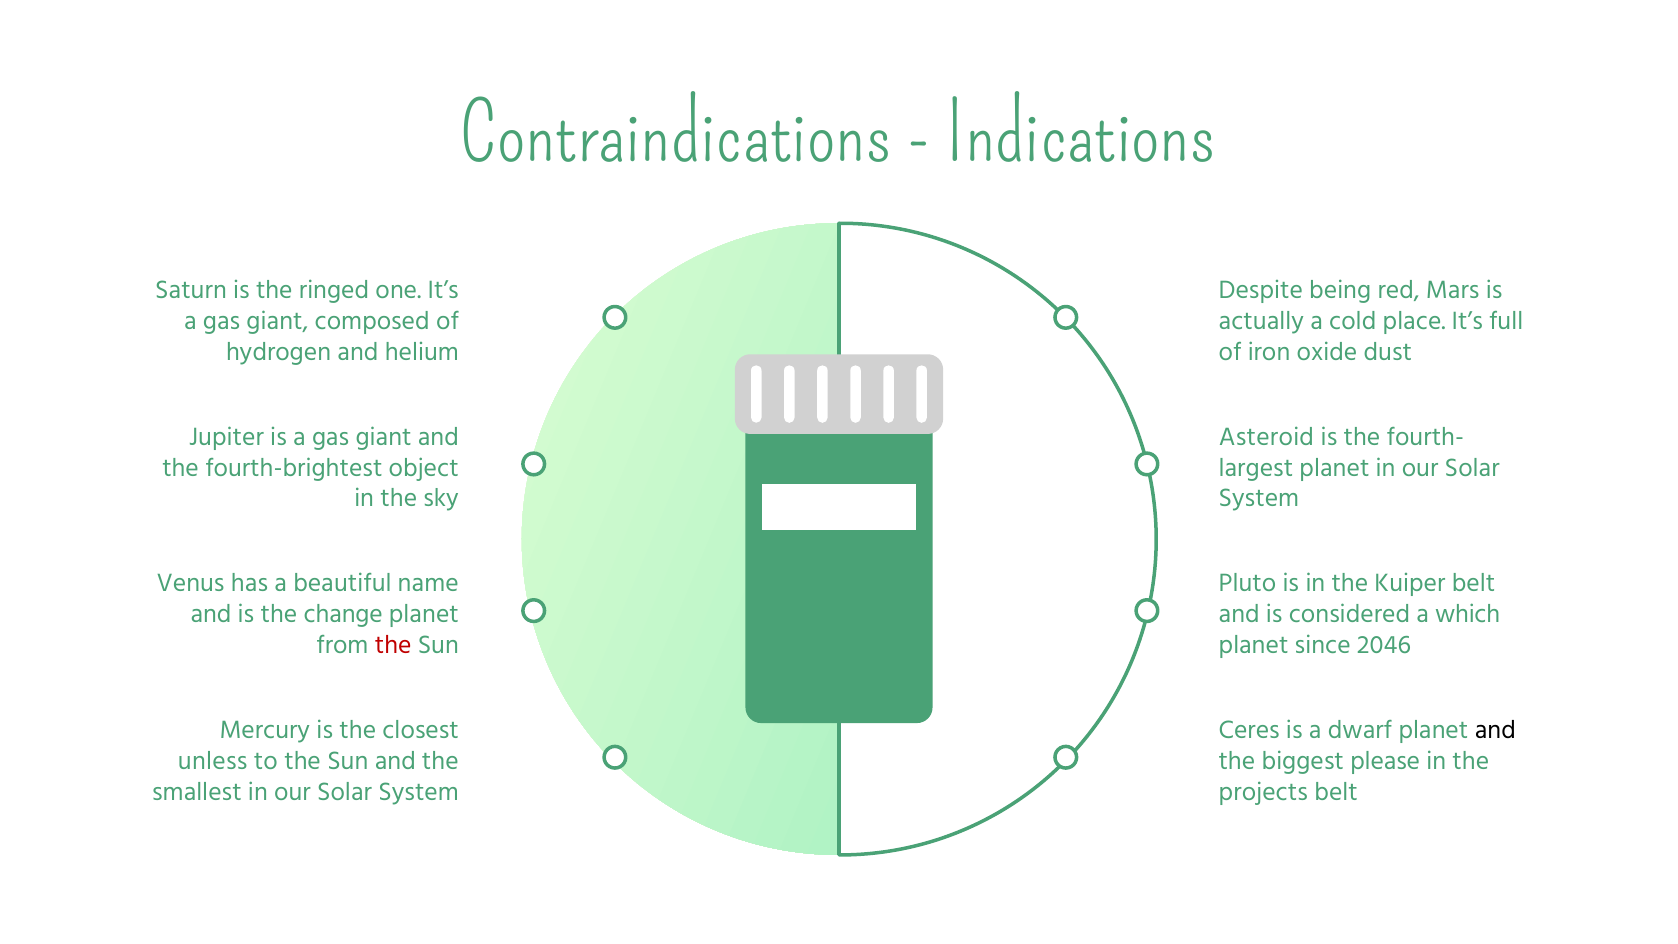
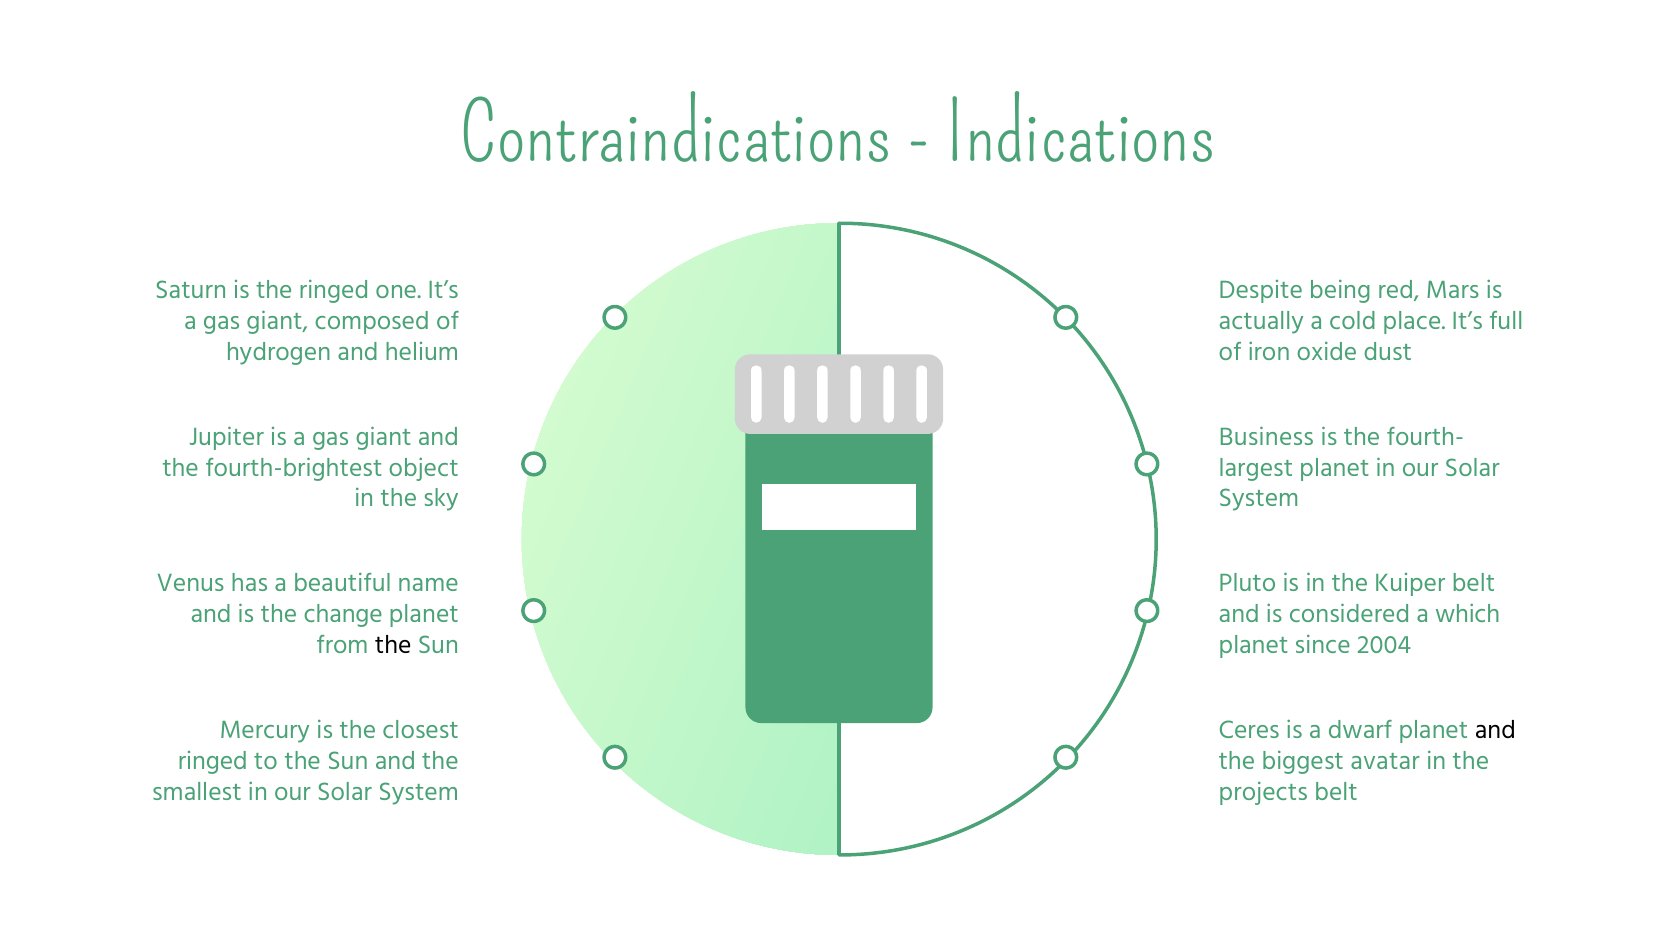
Asteroid: Asteroid -> Business (1266, 437)
the colour: red -> black (393, 645)
2046: 2046 -> 2004 (1384, 645)
unless: unless -> ringed (213, 761)
please: please -> avatar (1385, 761)
